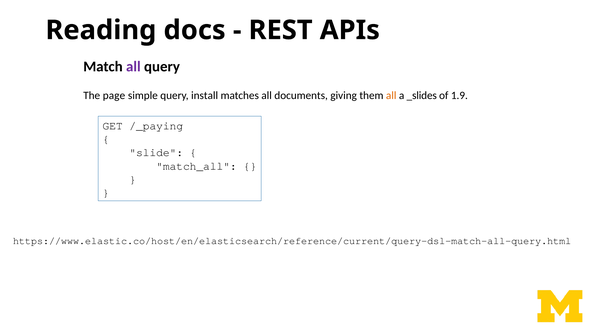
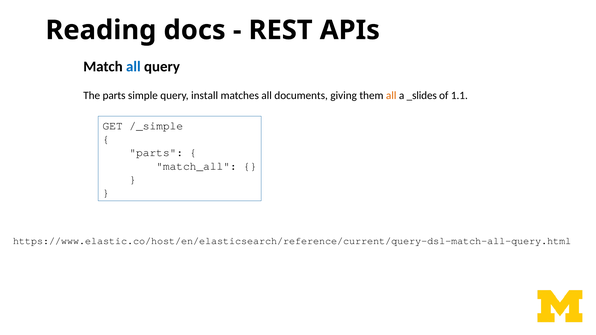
all colour: purple -> blue (133, 67)
The page: page -> parts (114, 95)
1.9: 1.9 -> 1.1 (459, 95)
/_paying: /_paying -> /_simple (156, 126)
slide: slide -> parts (156, 153)
